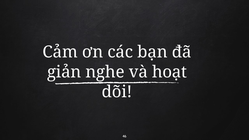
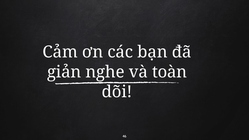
hoạt: hoạt -> toàn (170, 72)
